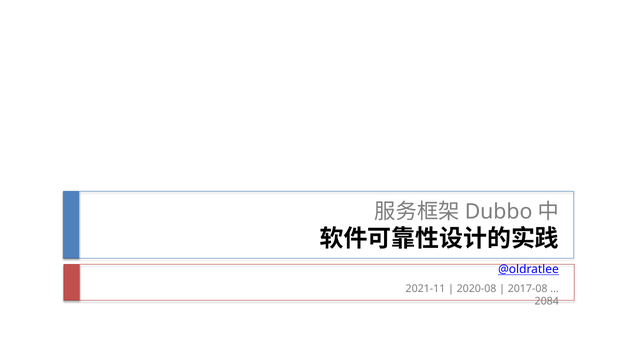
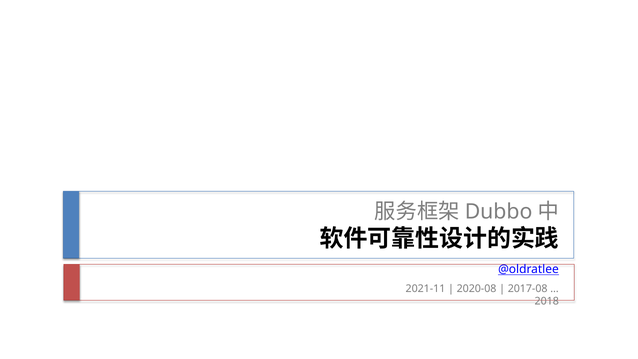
2084: 2084 -> 2018 (547, 301)
